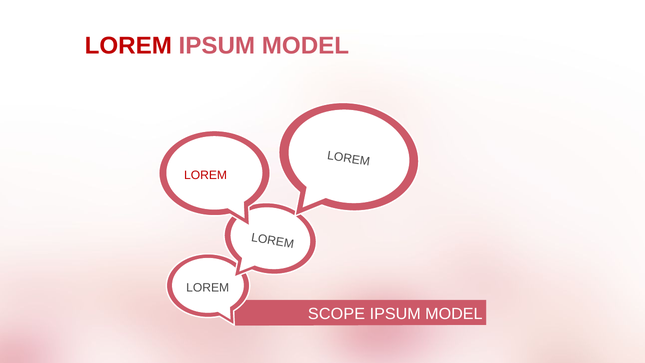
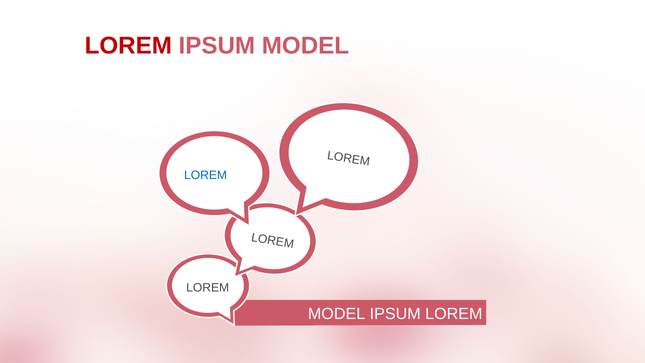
LOREM colour: red -> blue (206, 175)
SCOPE: SCOPE -> MODEL (337, 314)
MODEL: MODEL -> LOREM (454, 314)
